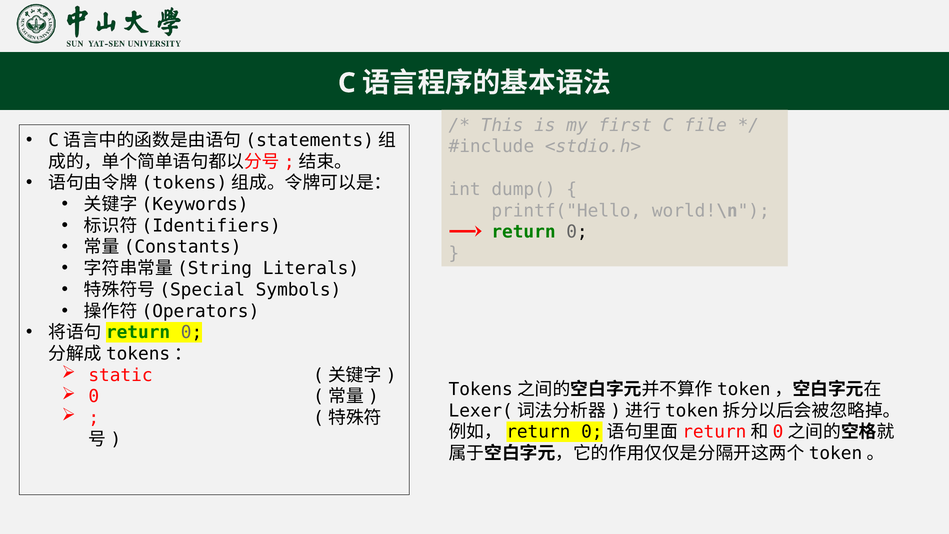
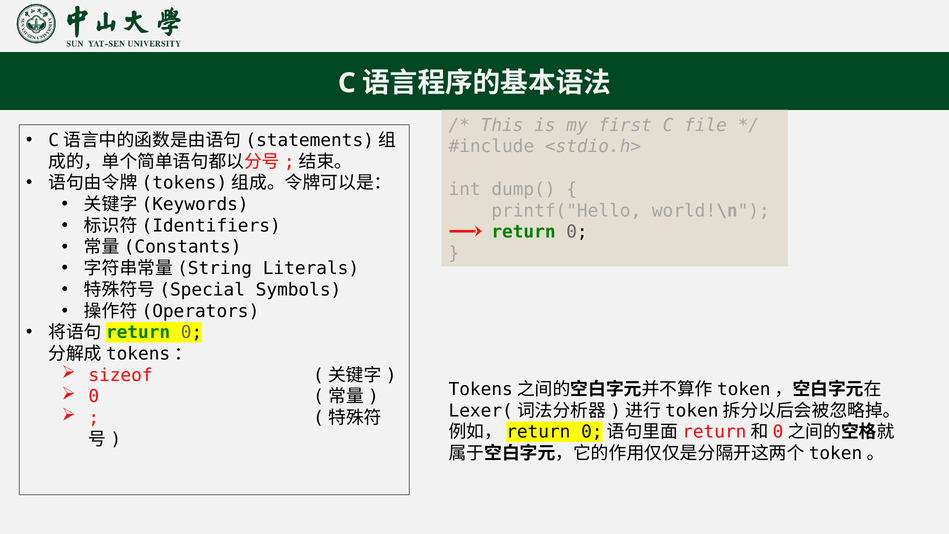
static: static -> sizeof (121, 375)
